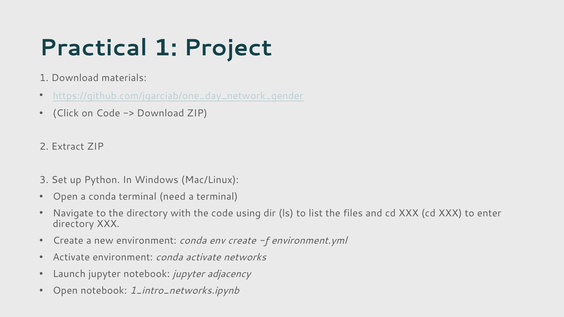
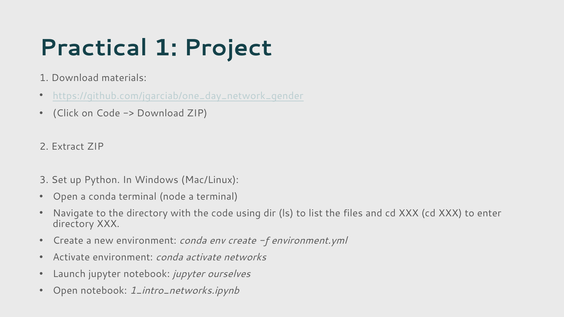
need: need -> node (173, 197)
adjacency: adjacency -> ourselves (229, 274)
